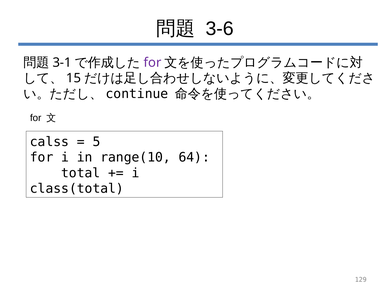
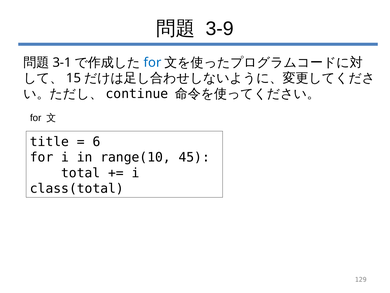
3-6: 3-6 -> 3-9 (220, 29)
for colour: purple -> blue (153, 62)
calss: calss -> title (49, 142)
5: 5 -> 6 (96, 142)
64: 64 -> 45 (194, 157)
